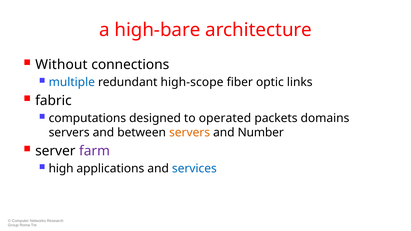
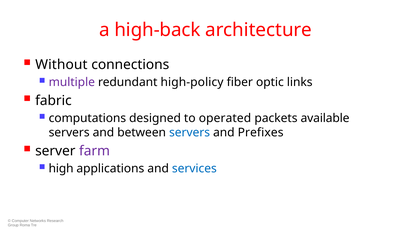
high-bare: high-bare -> high-back (157, 30)
multiple colour: blue -> purple (72, 82)
high-scope: high-scope -> high-policy (192, 82)
domains: domains -> available (325, 118)
servers colour: orange -> blue (190, 133)
Number: Number -> Prefixes (261, 133)
